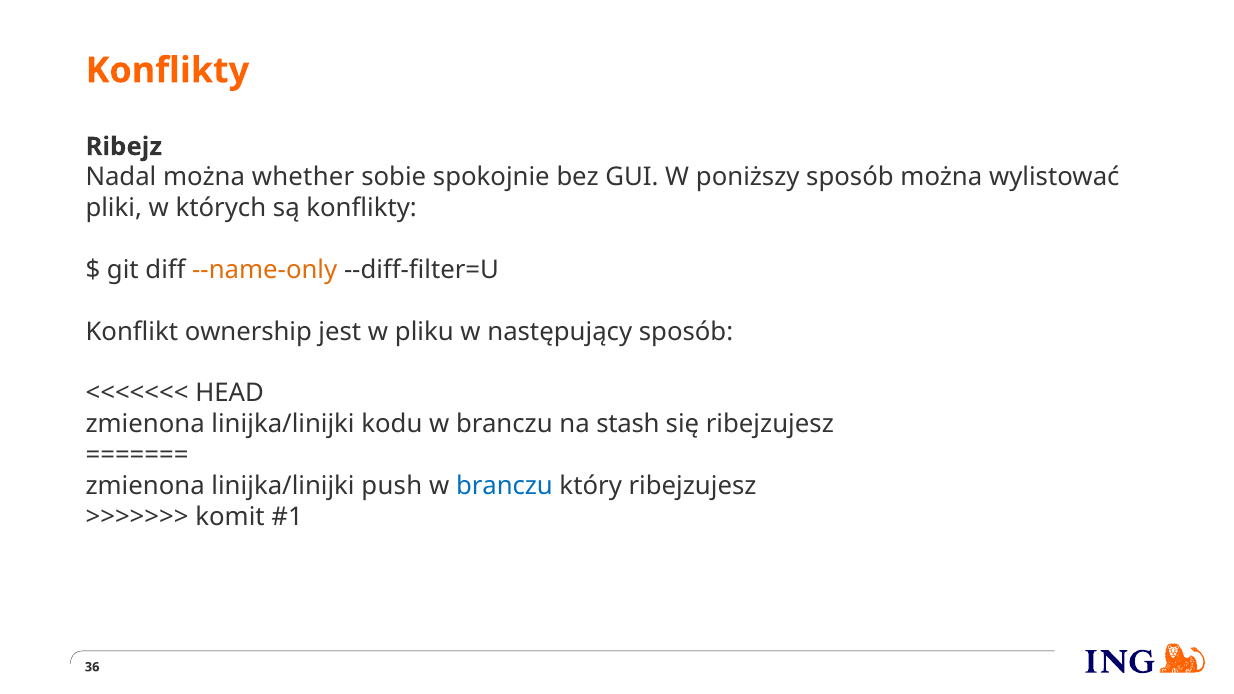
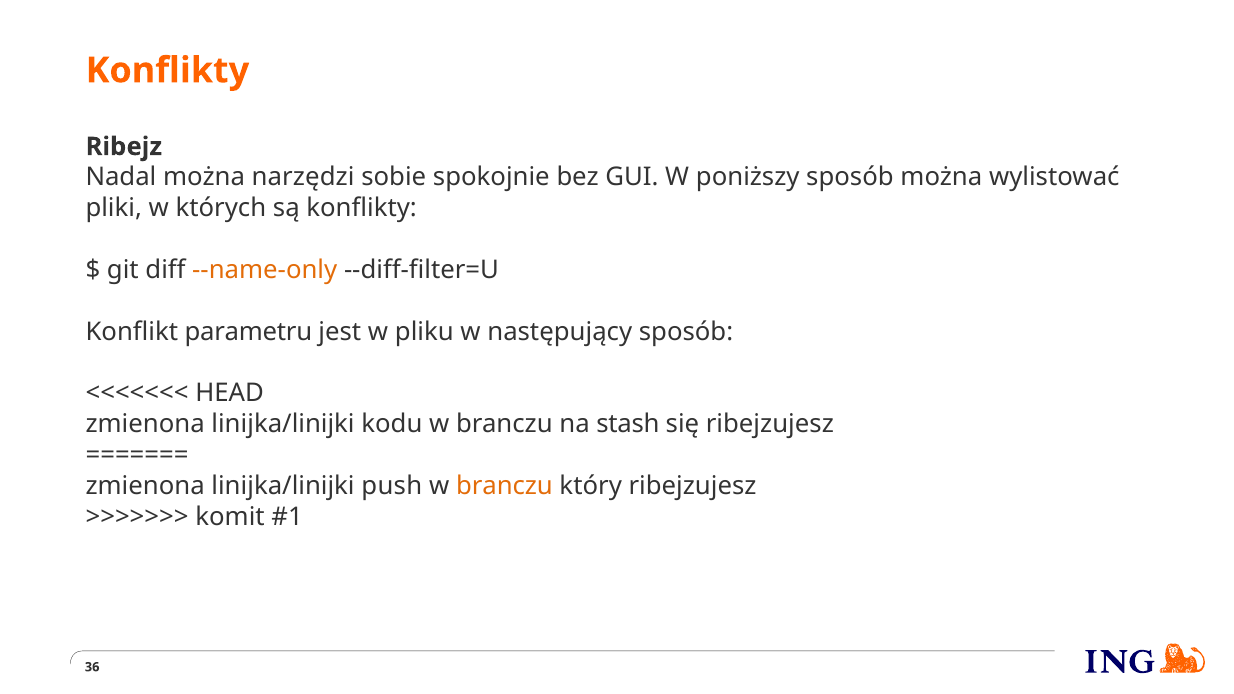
whether: whether -> narzędzi (303, 177)
ownership: ownership -> parametru (248, 332)
branczu colour: blue -> orange (504, 486)
